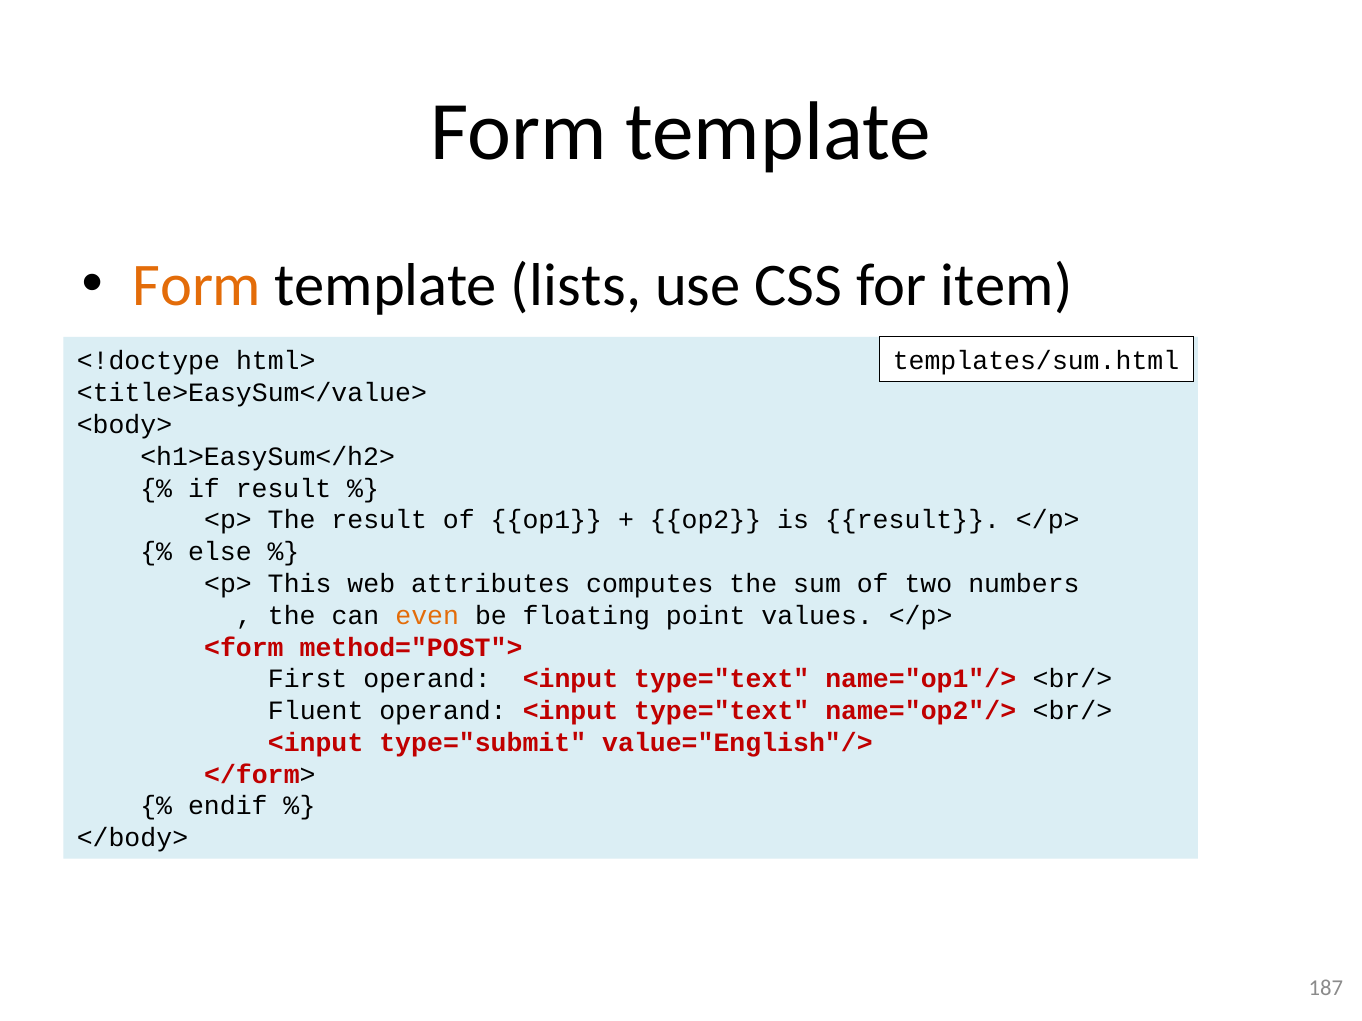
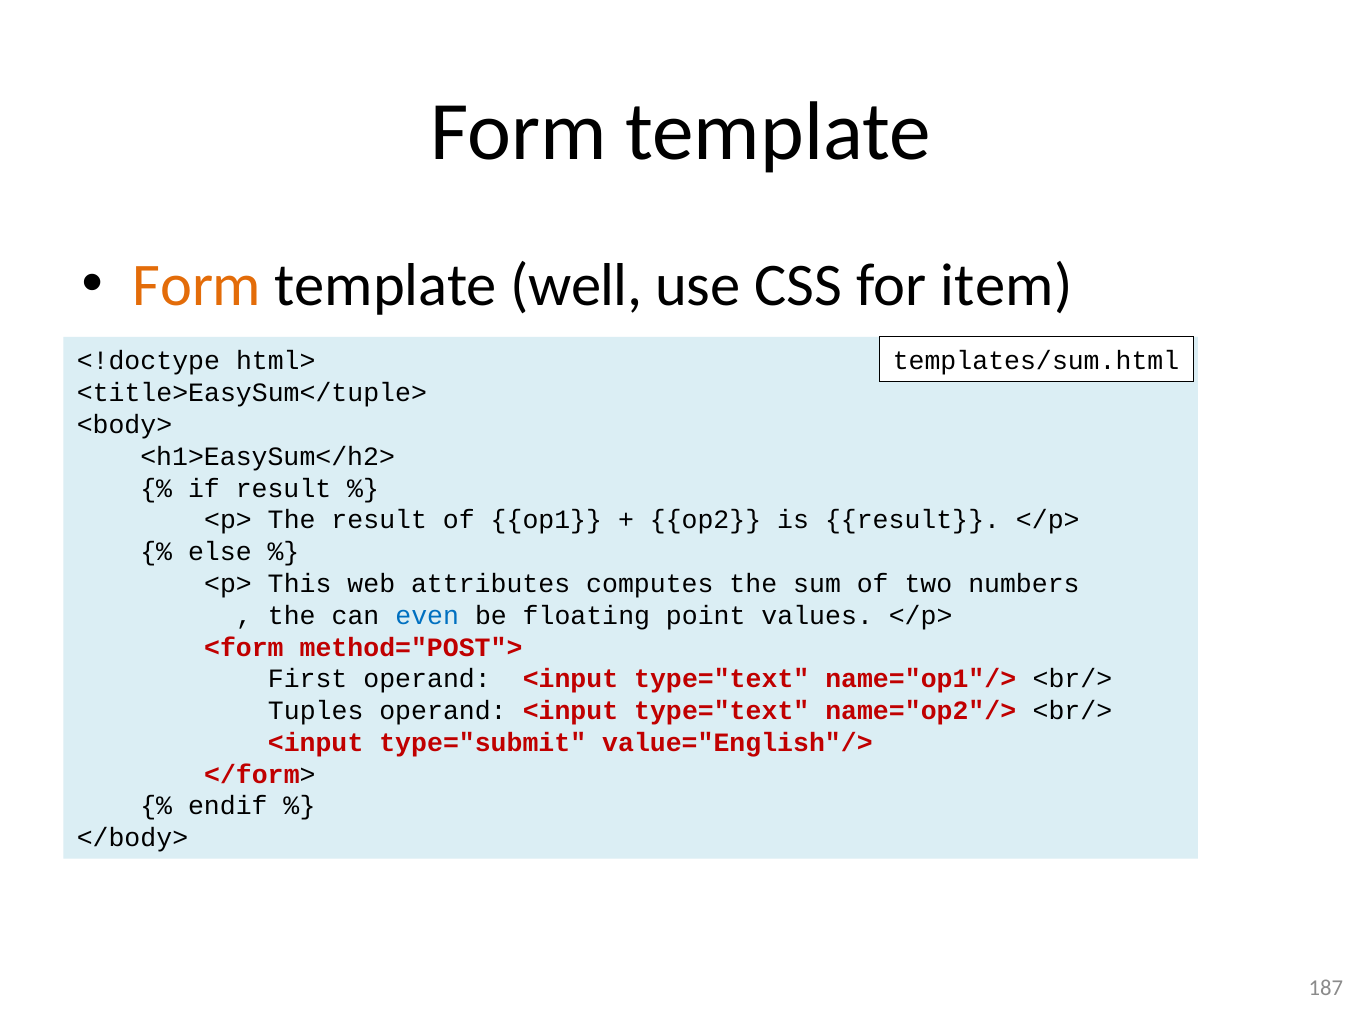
lists: lists -> well (576, 286)
<title>EasySum</value>: <title>EasySum</value> -> <title>EasySum</tuple> (252, 393)
even colour: orange -> blue (427, 616)
Fluent: Fluent -> Tuples (316, 711)
